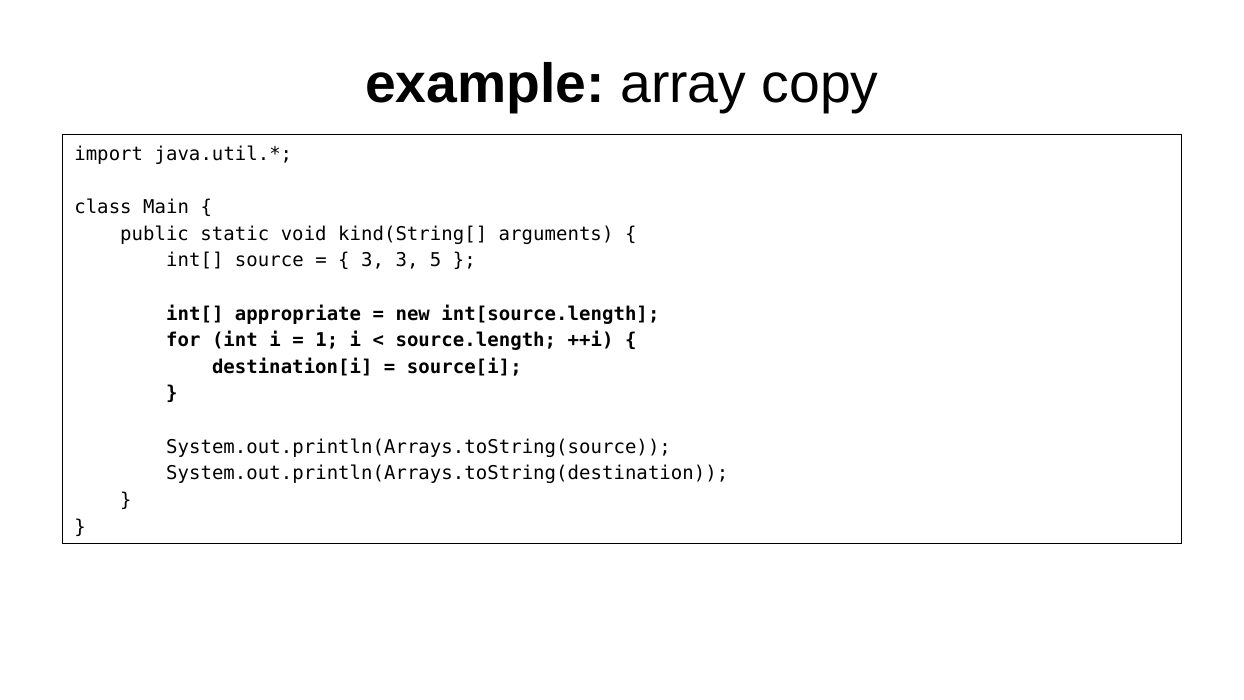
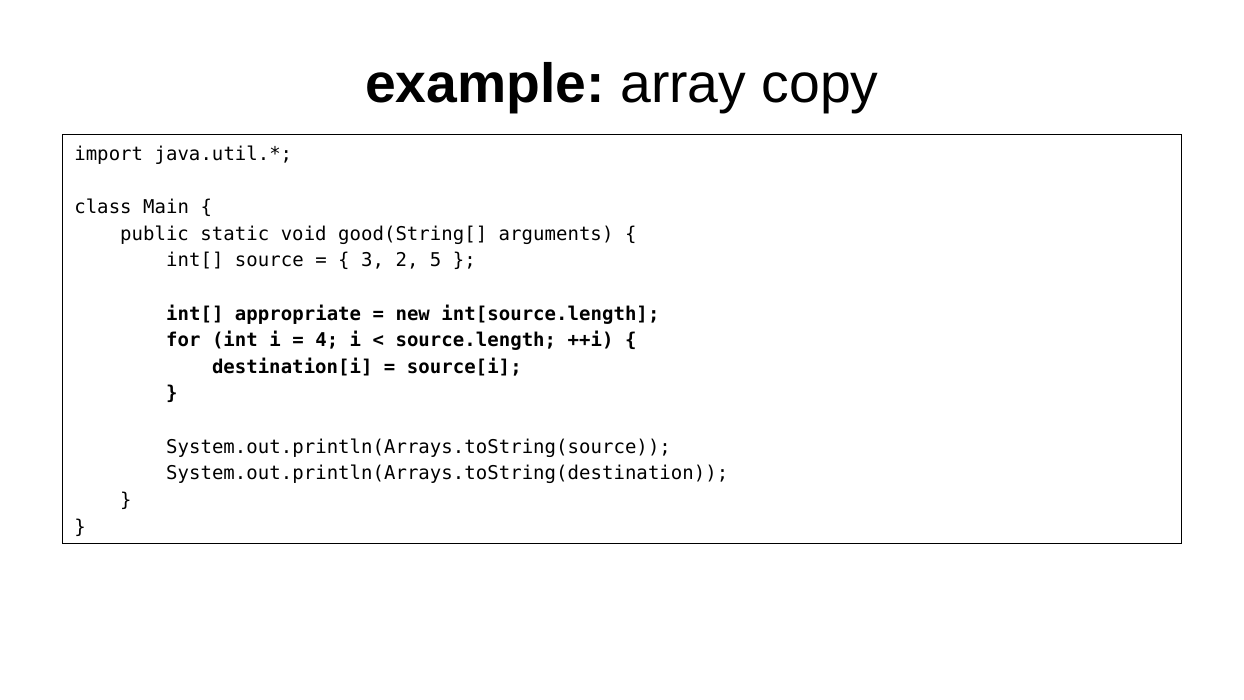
kind(String[: kind(String[ -> good(String[ (413, 234)
3 3: 3 -> 2 (407, 260)
1: 1 -> 4 (327, 340)
